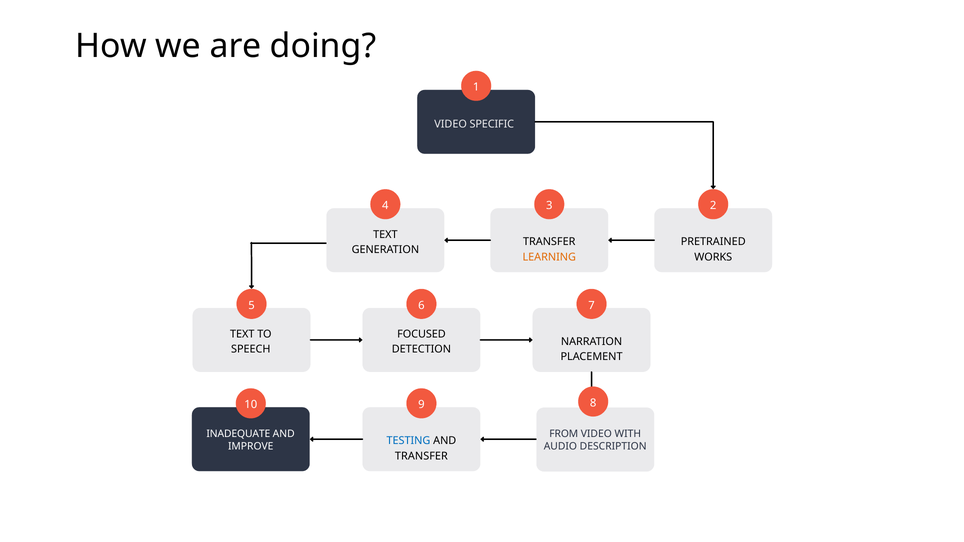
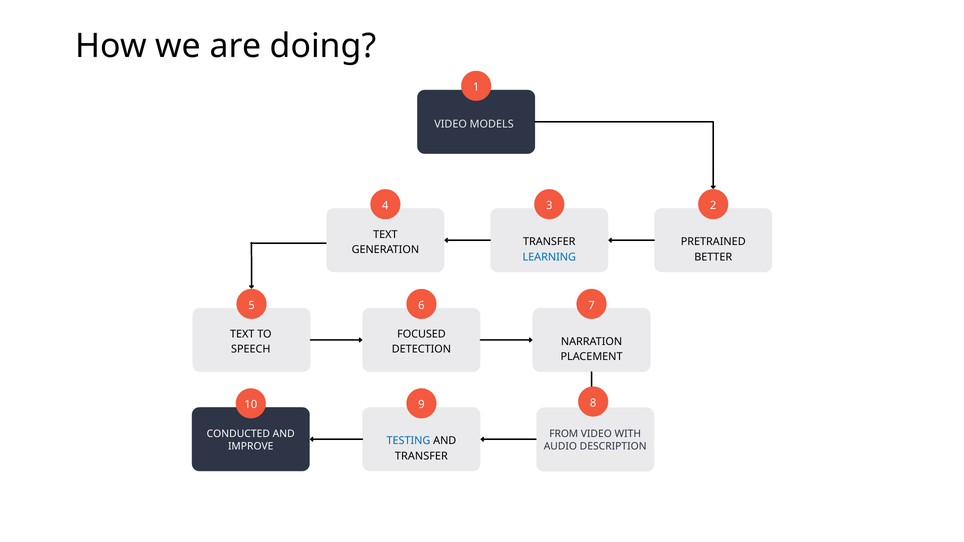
SPECIFIC: SPECIFIC -> MODELS (492, 124)
LEARNING colour: orange -> blue (549, 257)
WORKS: WORKS -> BETTER (713, 257)
INADEQUATE: INADEQUATE -> CONDUCTED (238, 434)
